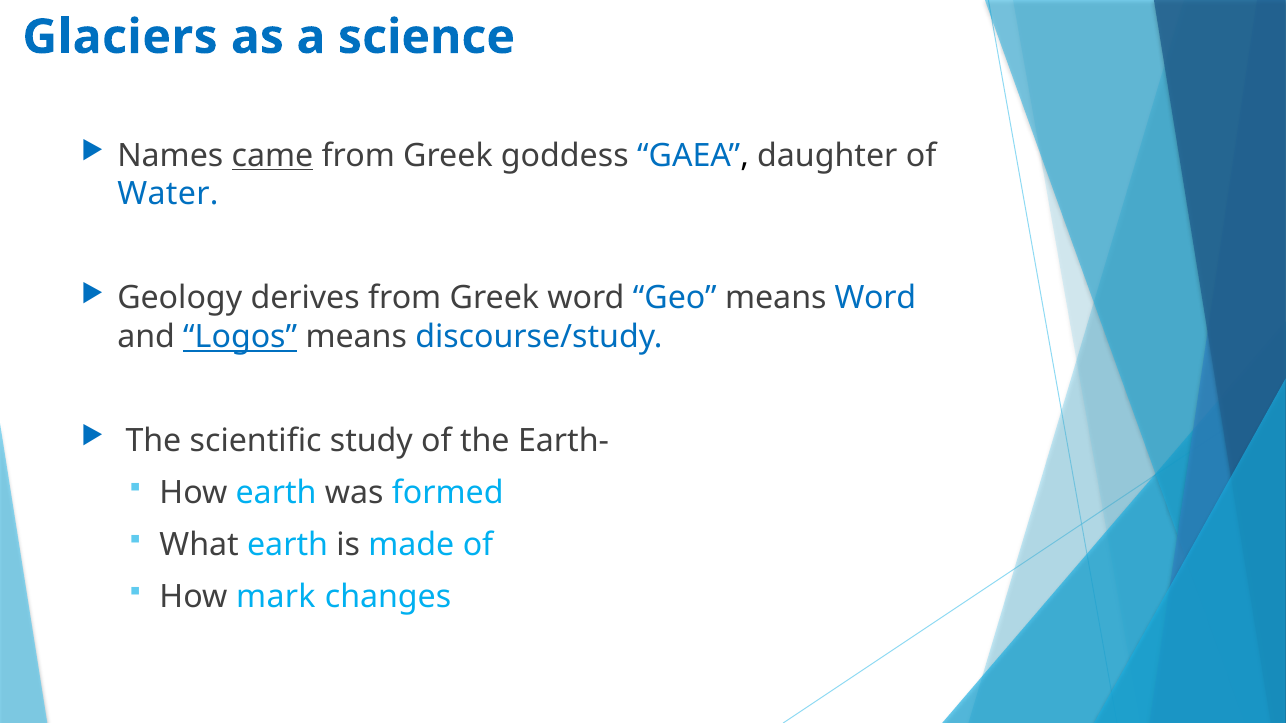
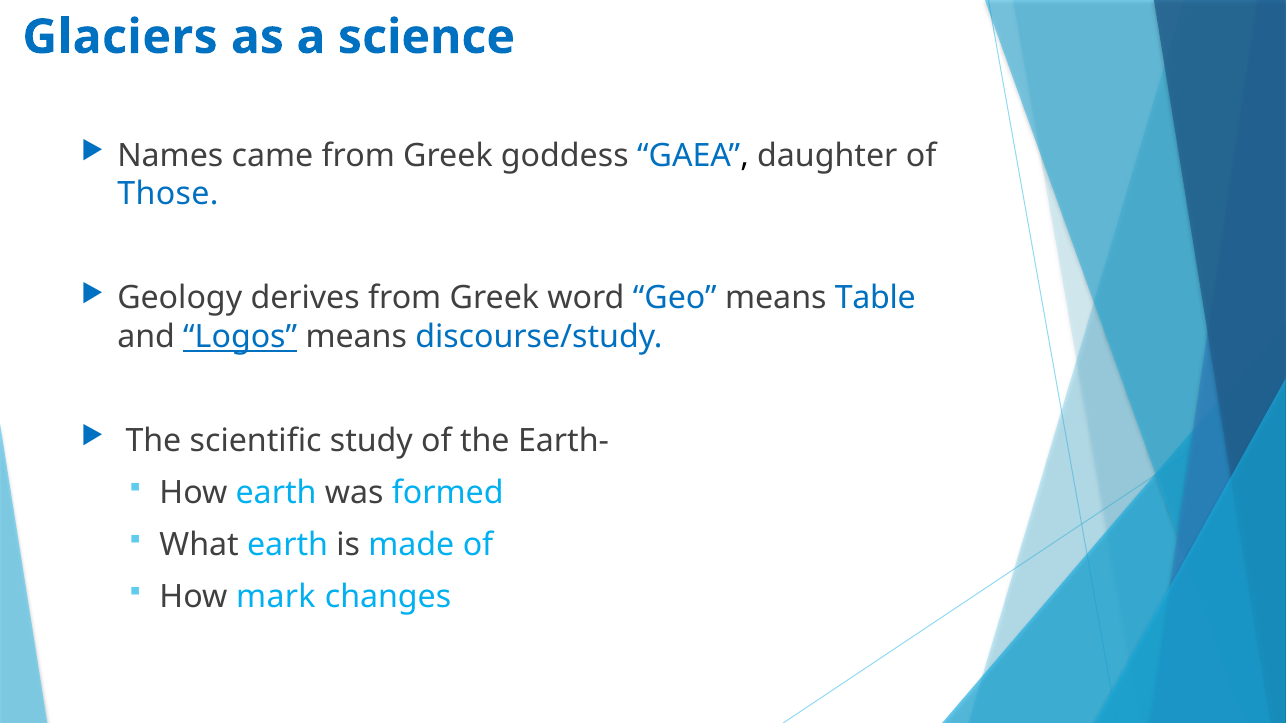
came underline: present -> none (272, 156)
Water: Water -> Those (168, 194)
means Word: Word -> Table (875, 298)
